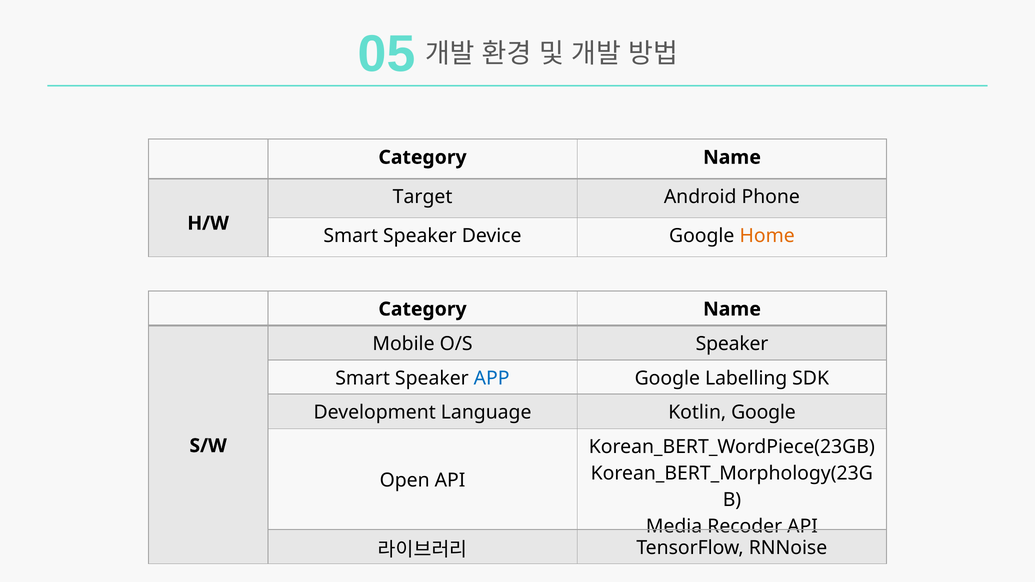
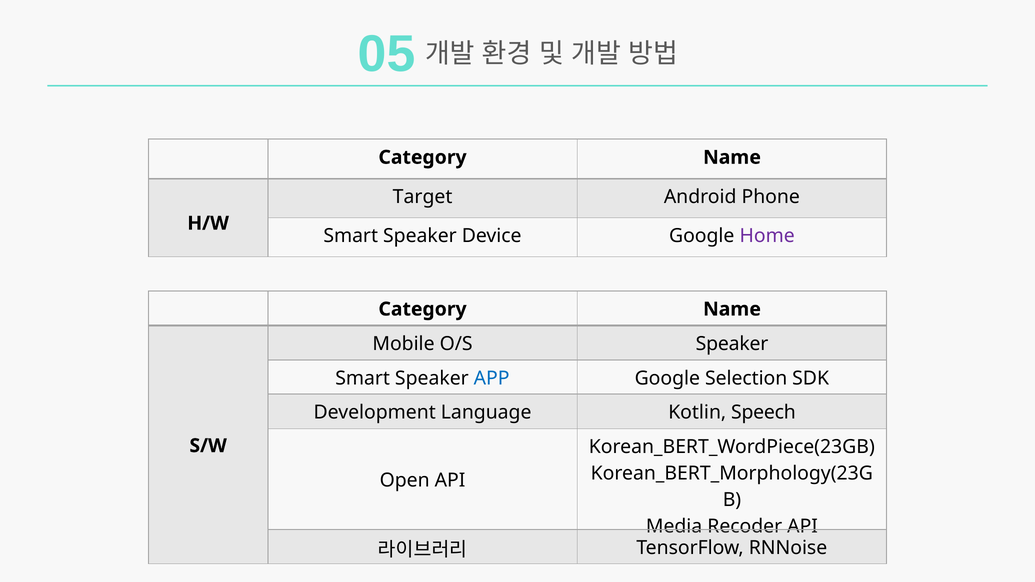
Home colour: orange -> purple (767, 236)
Labelling: Labelling -> Selection (746, 378)
Kotlin Google: Google -> Speech (763, 412)
